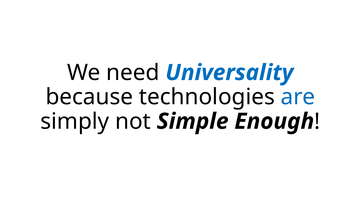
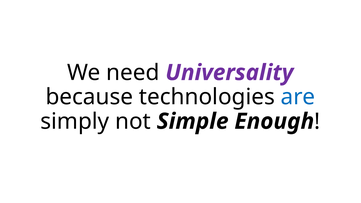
Universality colour: blue -> purple (229, 73)
